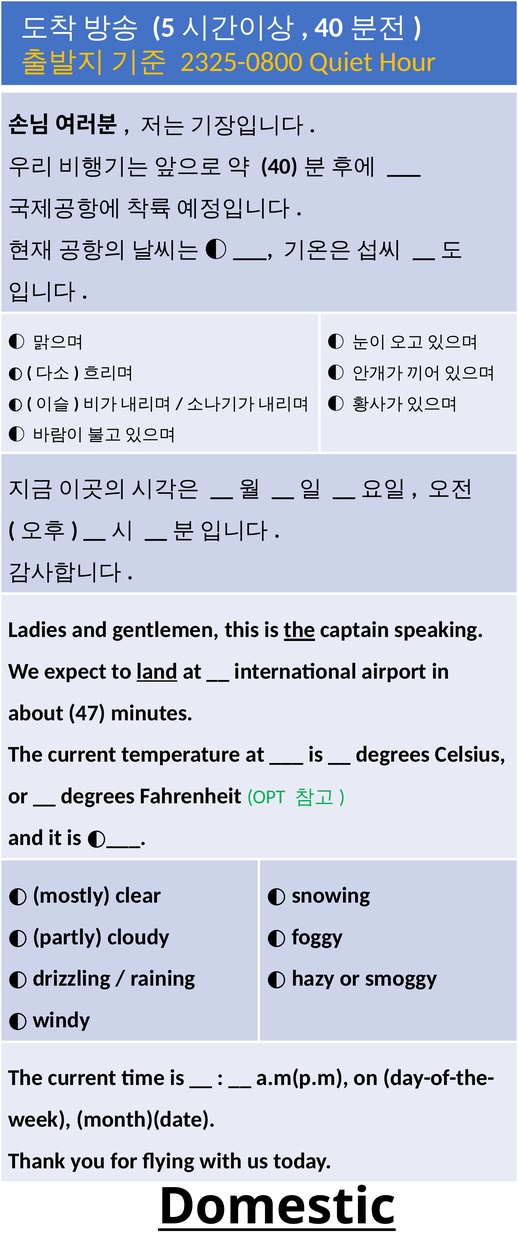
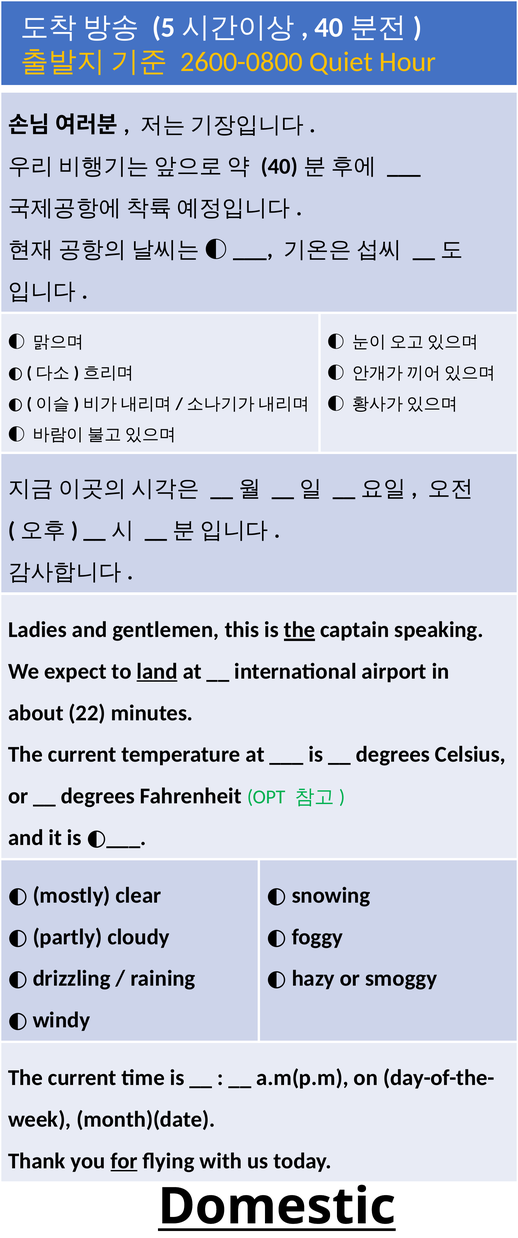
2325-0800: 2325-0800 -> 2600-0800 (242, 62)
47: 47 -> 22 (87, 714)
for underline: none -> present (124, 1162)
